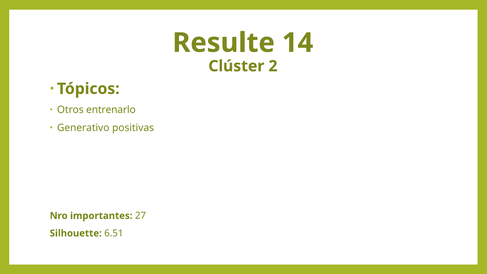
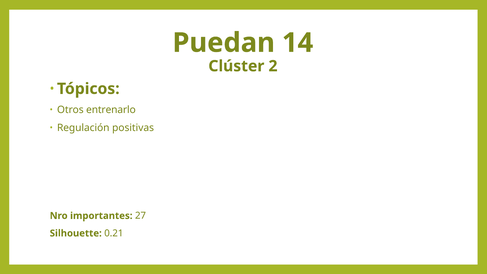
Resulte: Resulte -> Puedan (224, 43)
Generativo: Generativo -> Regulación (83, 128)
6.51: 6.51 -> 0.21 (114, 233)
